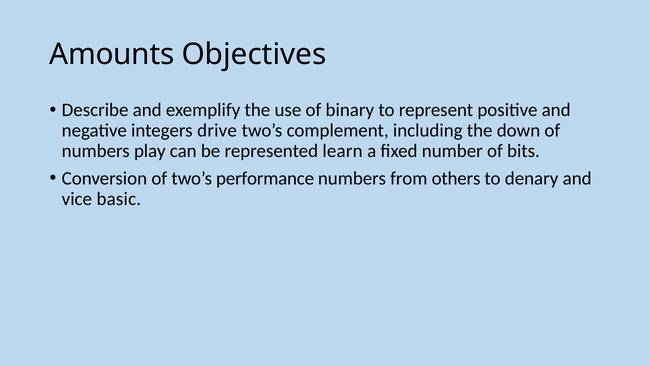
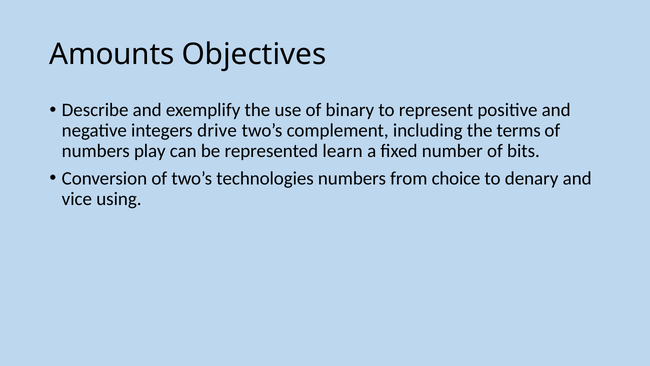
down: down -> terms (519, 130)
performance: performance -> technologies (265, 178)
others: others -> choice (456, 178)
basic: basic -> using (119, 199)
